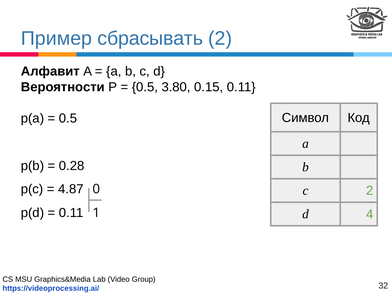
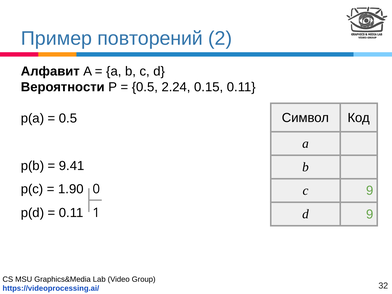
сбрасывать: сбрасывать -> повторений (150, 38)
3.80: 3.80 -> 2.24 (176, 87)
0.28: 0.28 -> 9.41 (72, 166)
4.87: 4.87 -> 1.90 (71, 189)
c 2: 2 -> 9 (370, 191)
d 4: 4 -> 9 (370, 214)
